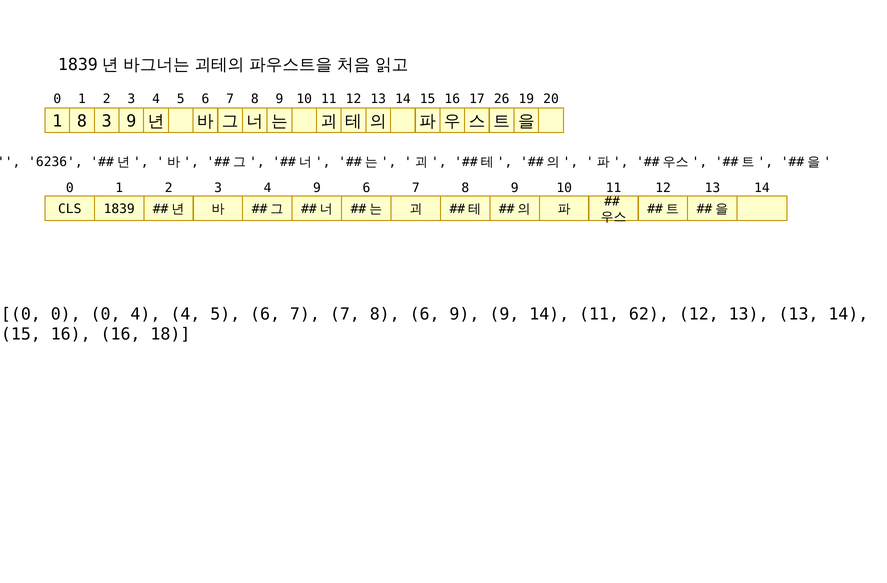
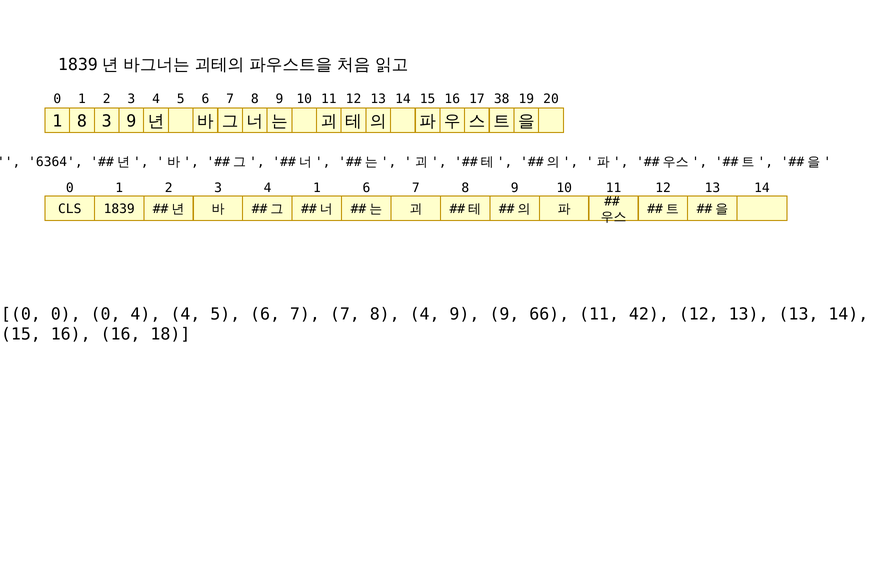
26: 26 -> 38 (502, 99)
6236: 6236 -> 6364 (55, 162)
4 9: 9 -> 1 (317, 188)
8 6: 6 -> 4 (425, 314)
9 14: 14 -> 66 (549, 314)
62: 62 -> 42 (649, 314)
